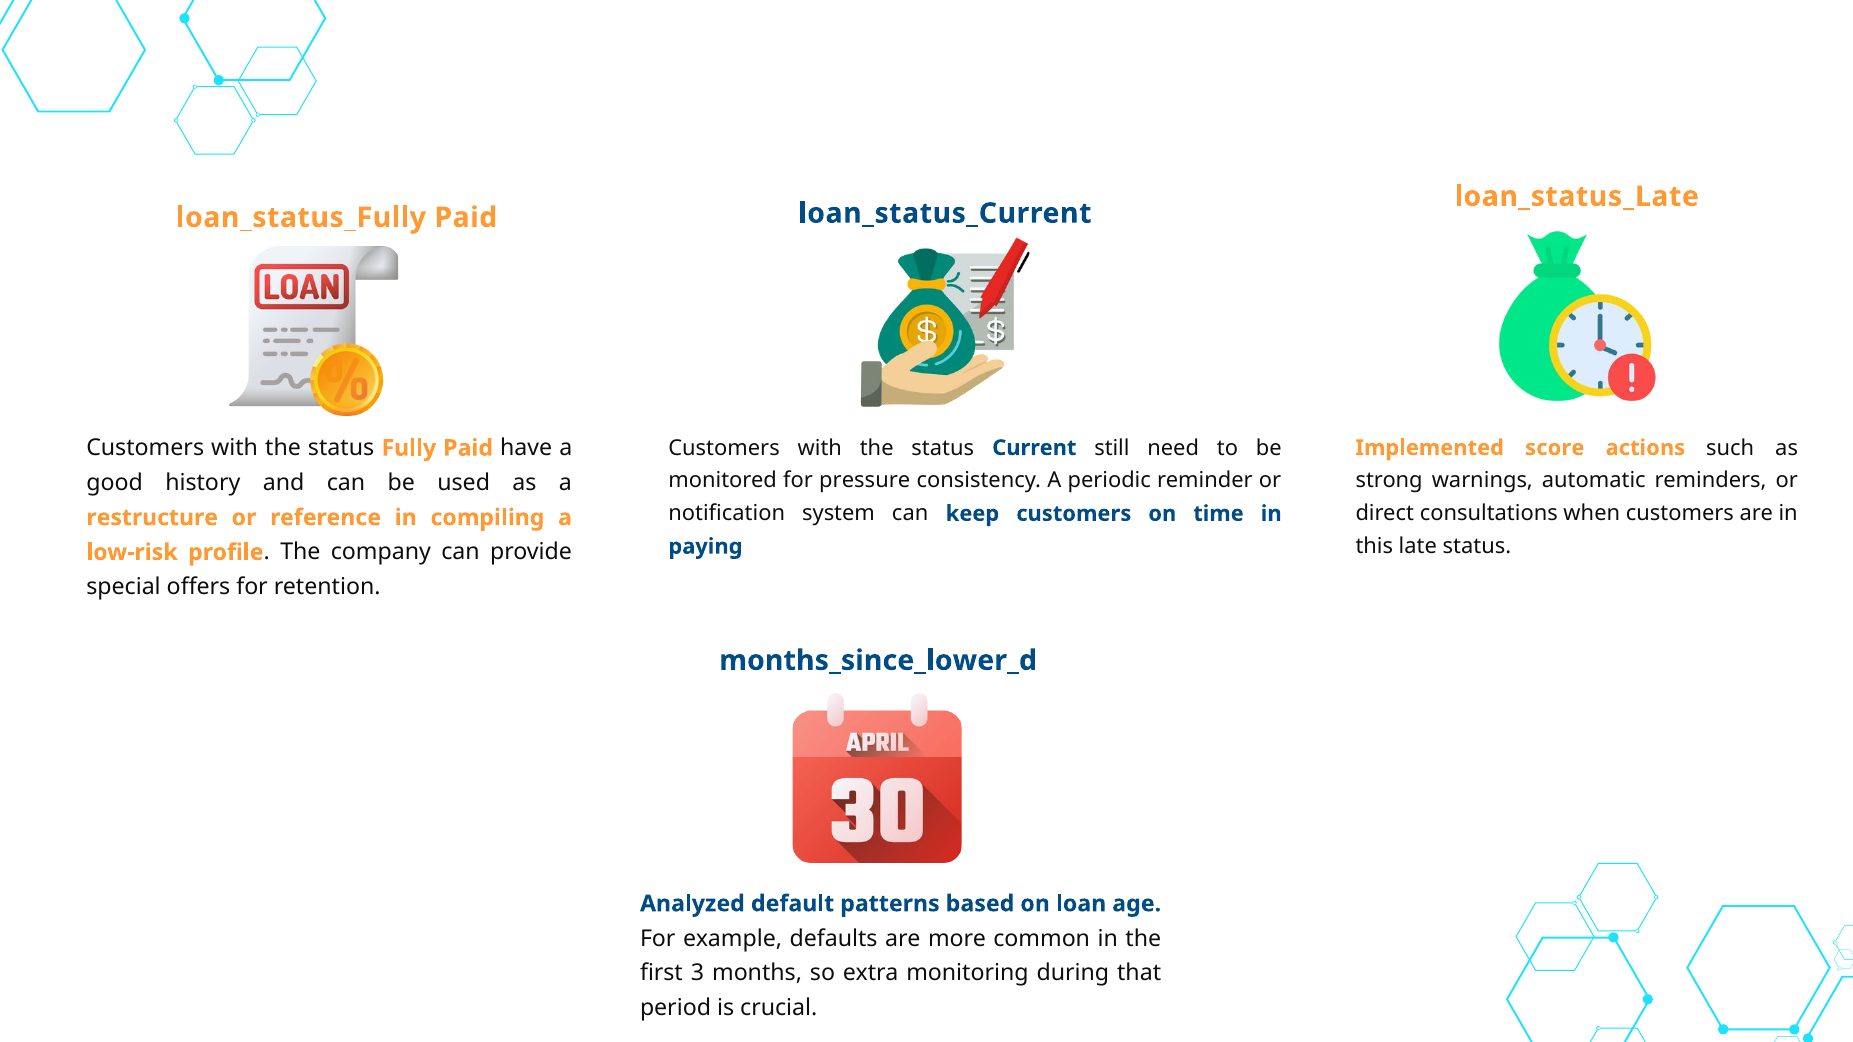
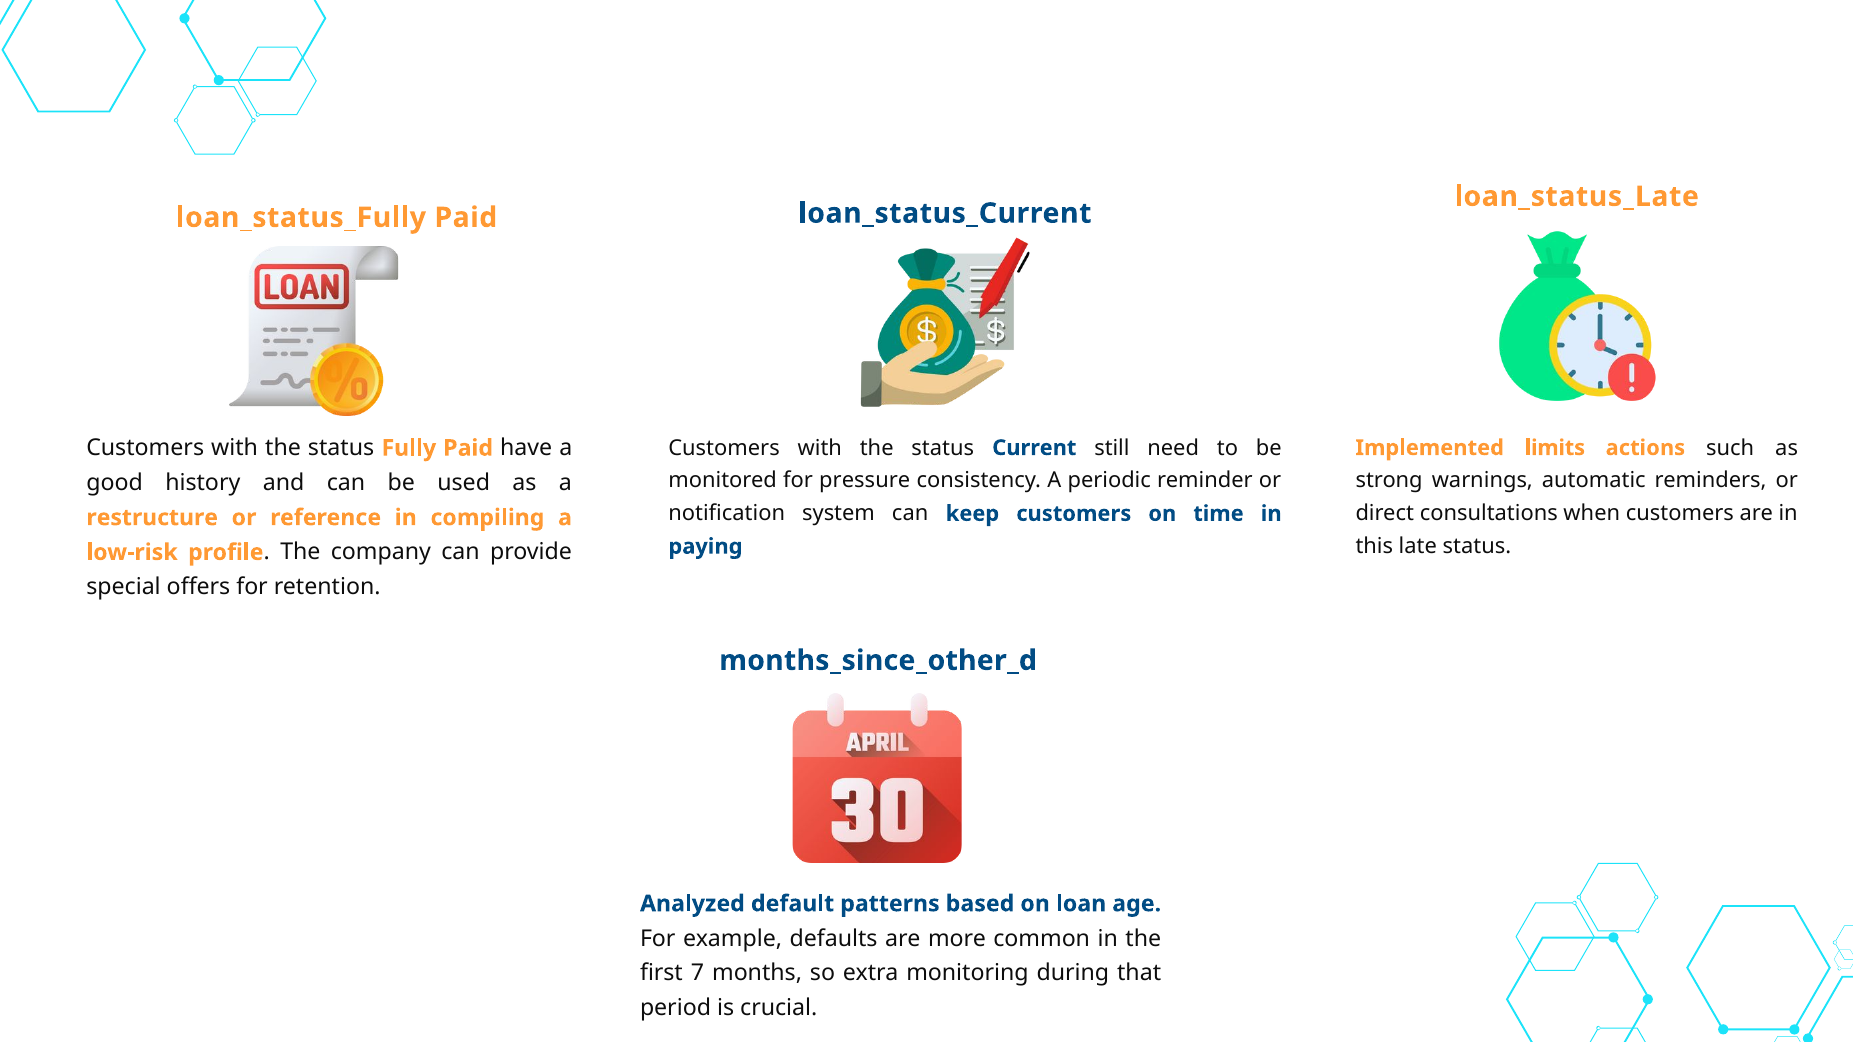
score: score -> limits (1555, 448)
months_since_lower_d: months_since_lower_d -> months_since_other_d (878, 661)
3: 3 -> 7 (697, 973)
